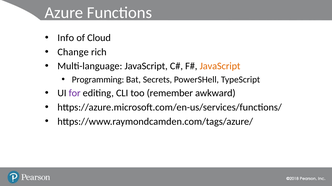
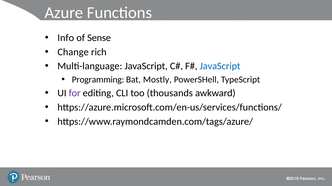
Cloud: Cloud -> Sense (99, 38)
JavaScript colour: orange -> blue (220, 66)
Secrets: Secrets -> Mostly (157, 80)
remember: remember -> thousands (170, 94)
